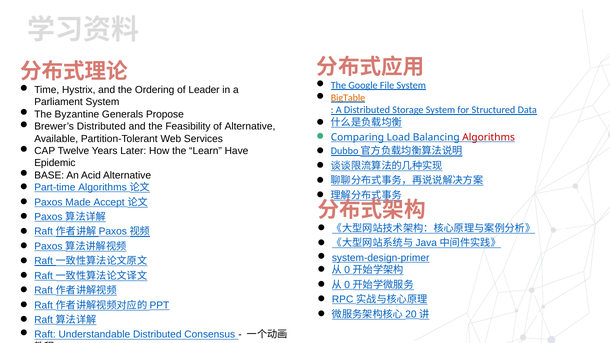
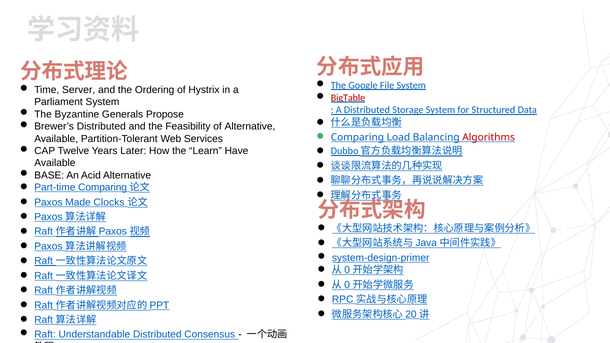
Hystrix: Hystrix -> Server (79, 90)
Leader: Leader -> Hystrix (204, 90)
BigTable colour: orange -> red (348, 98)
Epidemic: Epidemic -> Available (55, 163)
Part-time Algorithms: Algorithms -> Comparing (103, 188)
Accept: Accept -> Clocks (109, 202)
